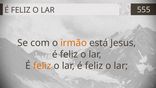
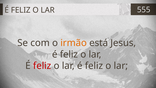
feliz colour: orange -> red (42, 66)
